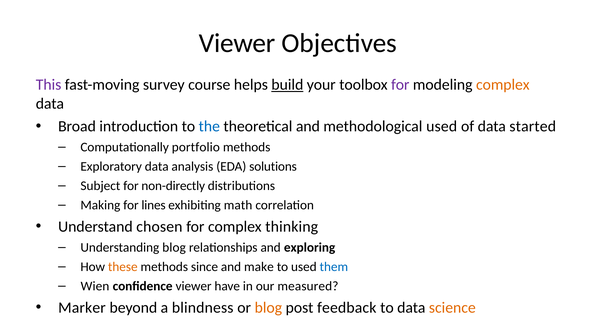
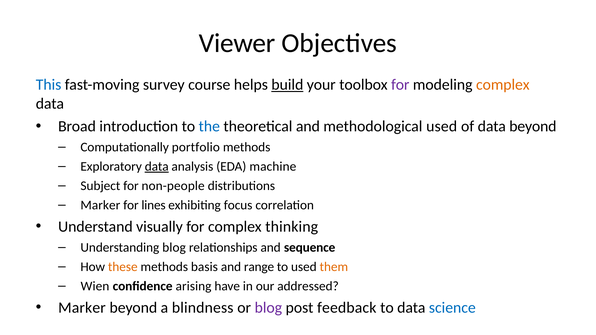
This colour: purple -> blue (49, 85)
data started: started -> beyond (533, 127)
data underline: none -> present (157, 167)
solutions: solutions -> machine (273, 167)
non-directly: non-directly -> non-people (173, 186)
Making: Making -> Marker (100, 205)
math: math -> focus (238, 205)
chosen: chosen -> visually (159, 227)
exploring: exploring -> sequence (310, 248)
since: since -> basis (204, 267)
make: make -> range (259, 267)
them colour: blue -> orange (334, 267)
confidence viewer: viewer -> arising (194, 286)
measured: measured -> addressed (308, 286)
blog colour: orange -> purple (268, 308)
science colour: orange -> blue (452, 308)
